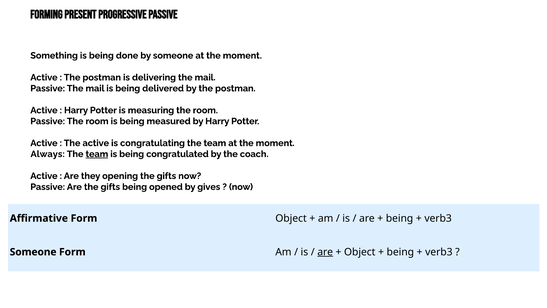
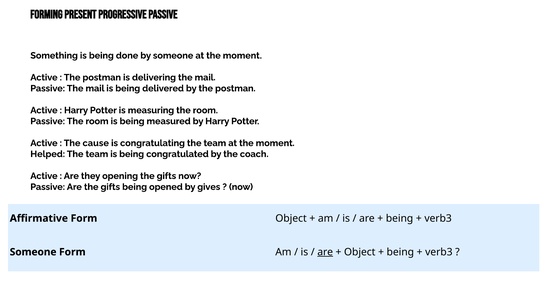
The active: active -> cause (96, 143)
Always: Always -> Helped (48, 154)
team underline: present -> none (97, 154)
